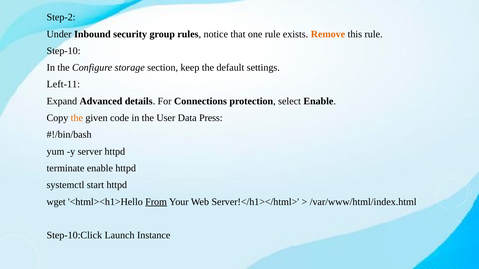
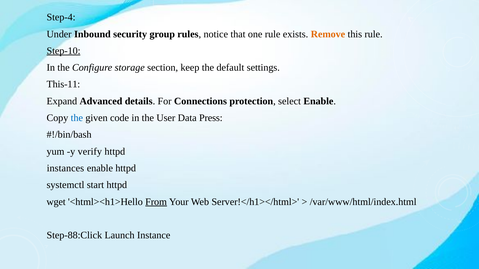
Step-2: Step-2 -> Step-4 (61, 17)
Step-10 underline: none -> present (64, 51)
Left-11: Left-11 -> This-11 (63, 85)
the colour: orange -> blue (77, 118)
server: server -> verify (90, 152)
terminate: terminate -> instances (65, 169)
Step-10:Click: Step-10:Click -> Step-88:Click (74, 236)
